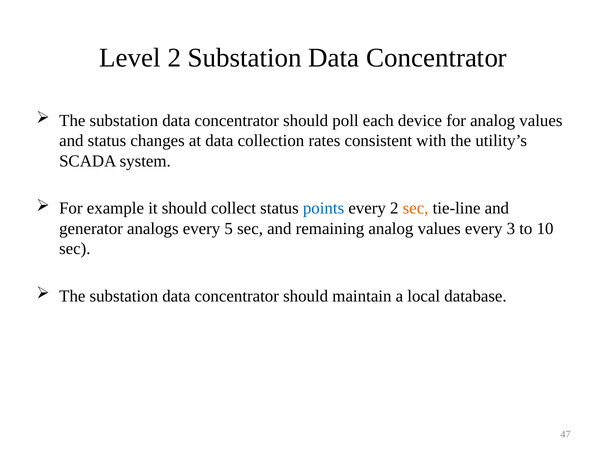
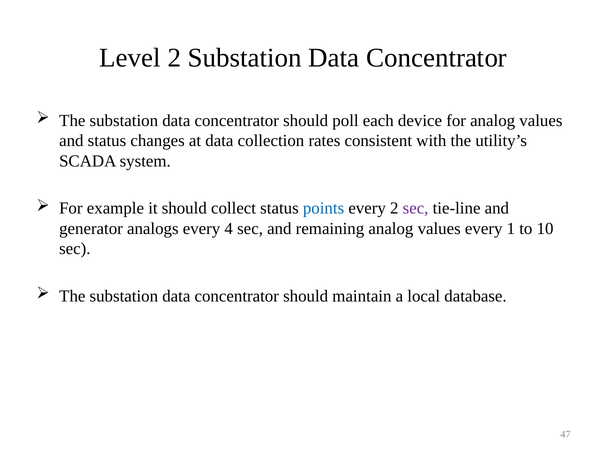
sec colour: orange -> purple (416, 208)
5: 5 -> 4 (229, 229)
3: 3 -> 1 (511, 229)
